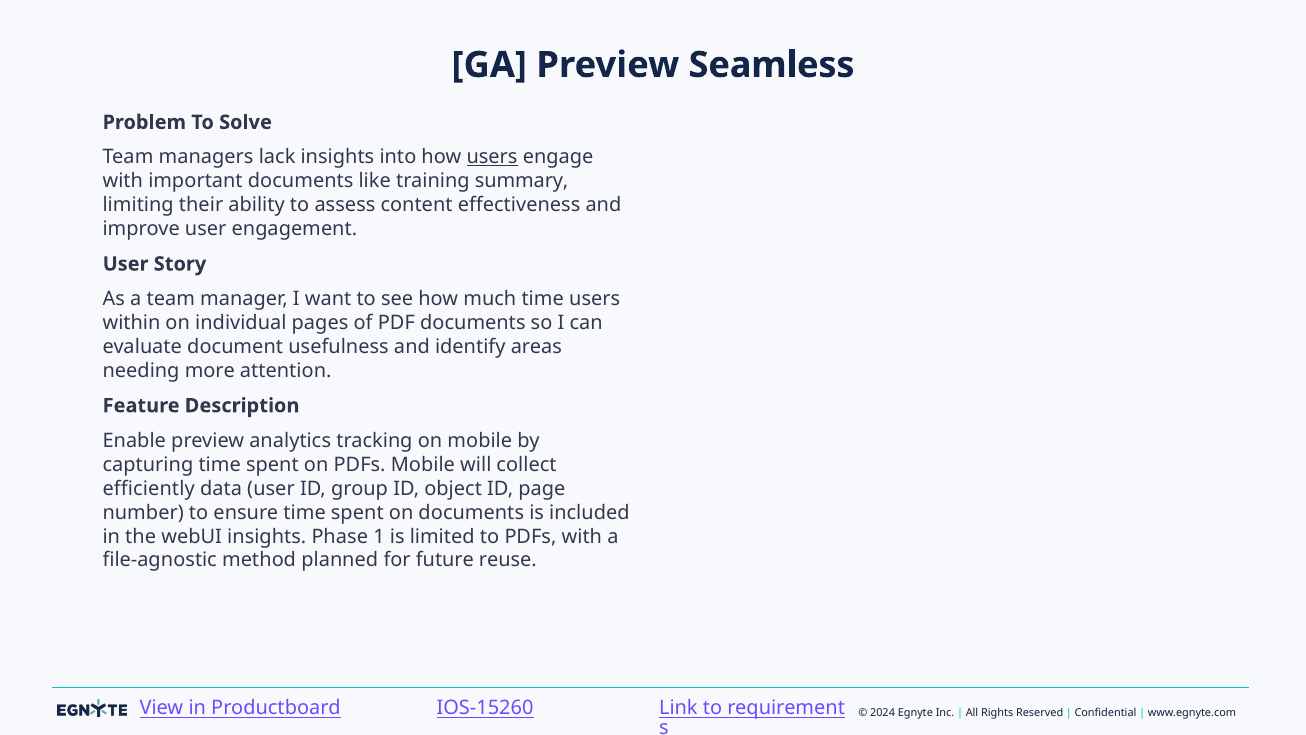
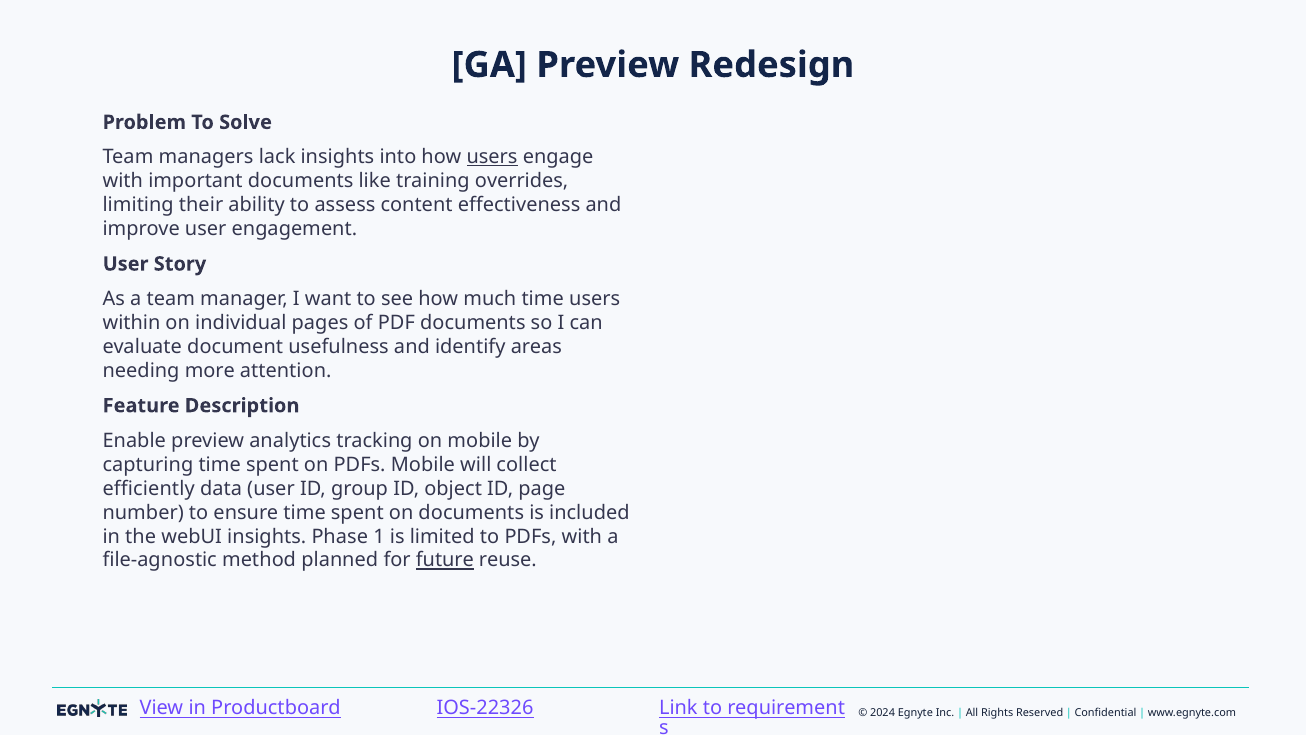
Seamless: Seamless -> Redesign (771, 65)
summary: summary -> overrides (522, 181)
future underline: none -> present (445, 560)
IOS-15260: IOS-15260 -> IOS-22326 (485, 708)
